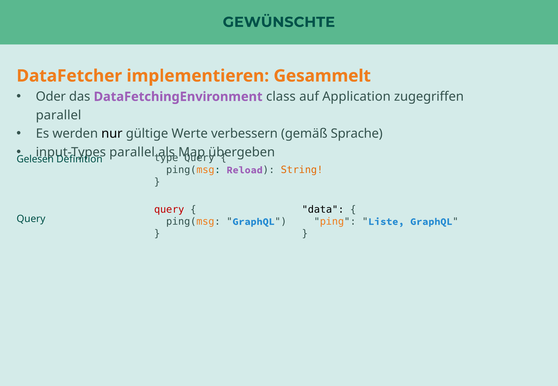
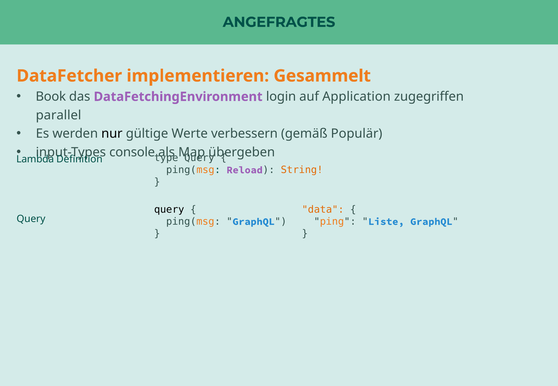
GEWÜNSCHTE: GEWÜNSCHTE -> ANGEFRAGTES (279, 22)
Oder: Oder -> Book (51, 97)
class: class -> login (281, 97)
Sprache: Sprache -> Populär (357, 134)
parallel: parallel -> console (132, 152)
Gelesen: Gelesen -> Lambda (35, 159)
query colour: red -> black (169, 210)
data colour: black -> orange (323, 210)
